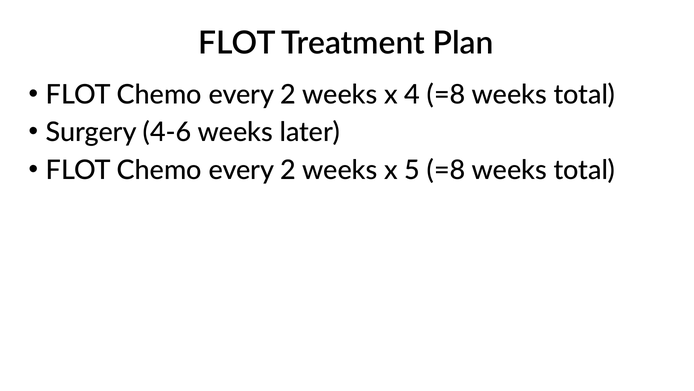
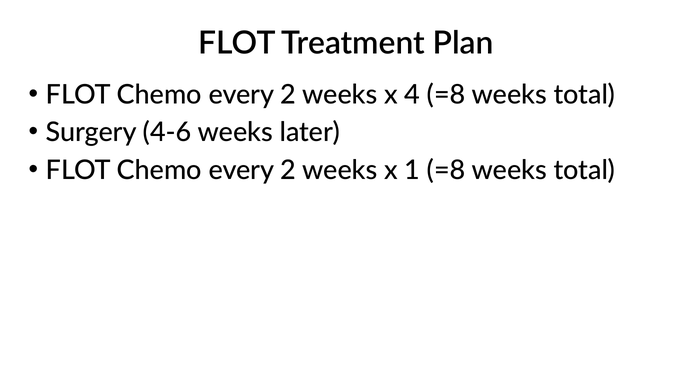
5: 5 -> 1 (412, 170)
